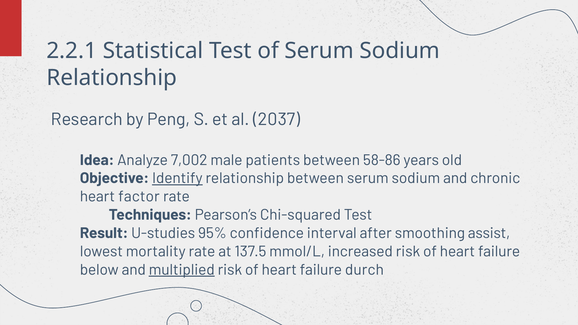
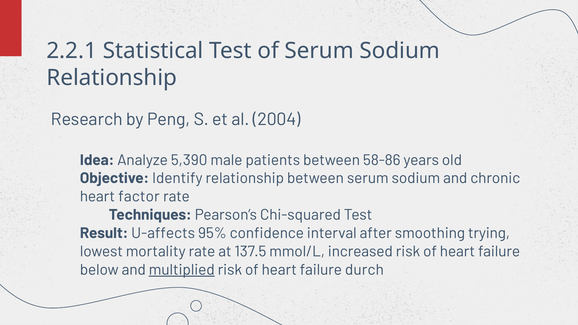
2037: 2037 -> 2004 (277, 119)
7,002: 7,002 -> 5,390 (189, 160)
Identify underline: present -> none (177, 178)
U-studies: U-studies -> U-affects (163, 233)
assist: assist -> trying (489, 233)
